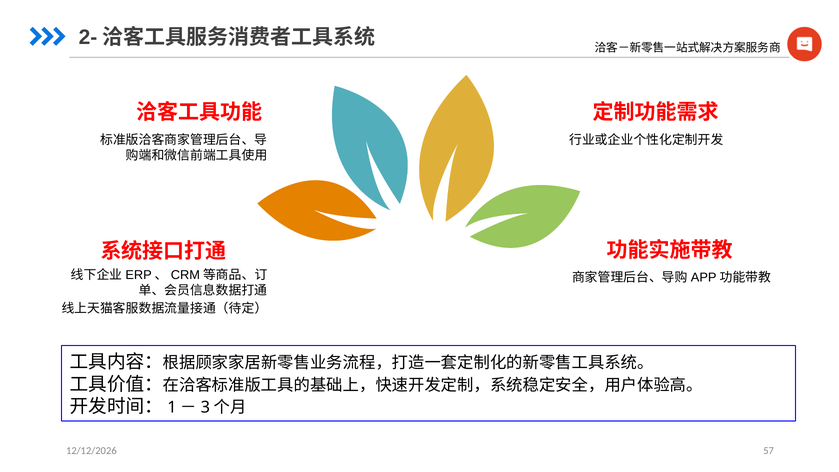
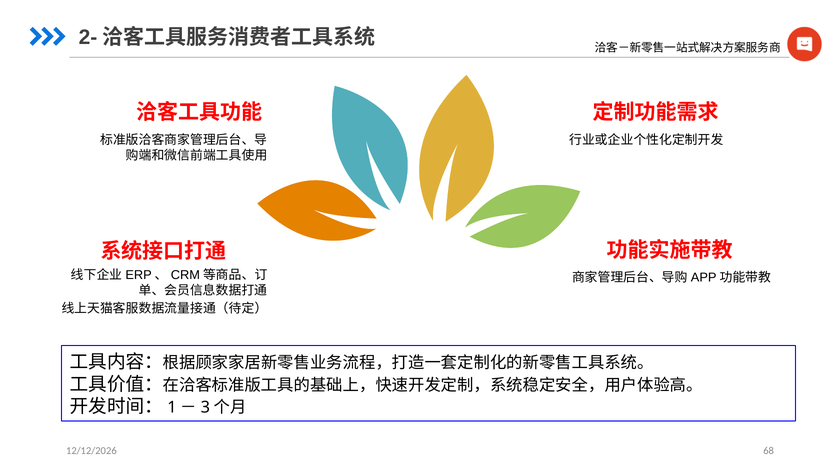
57: 57 -> 68 (769, 451)
